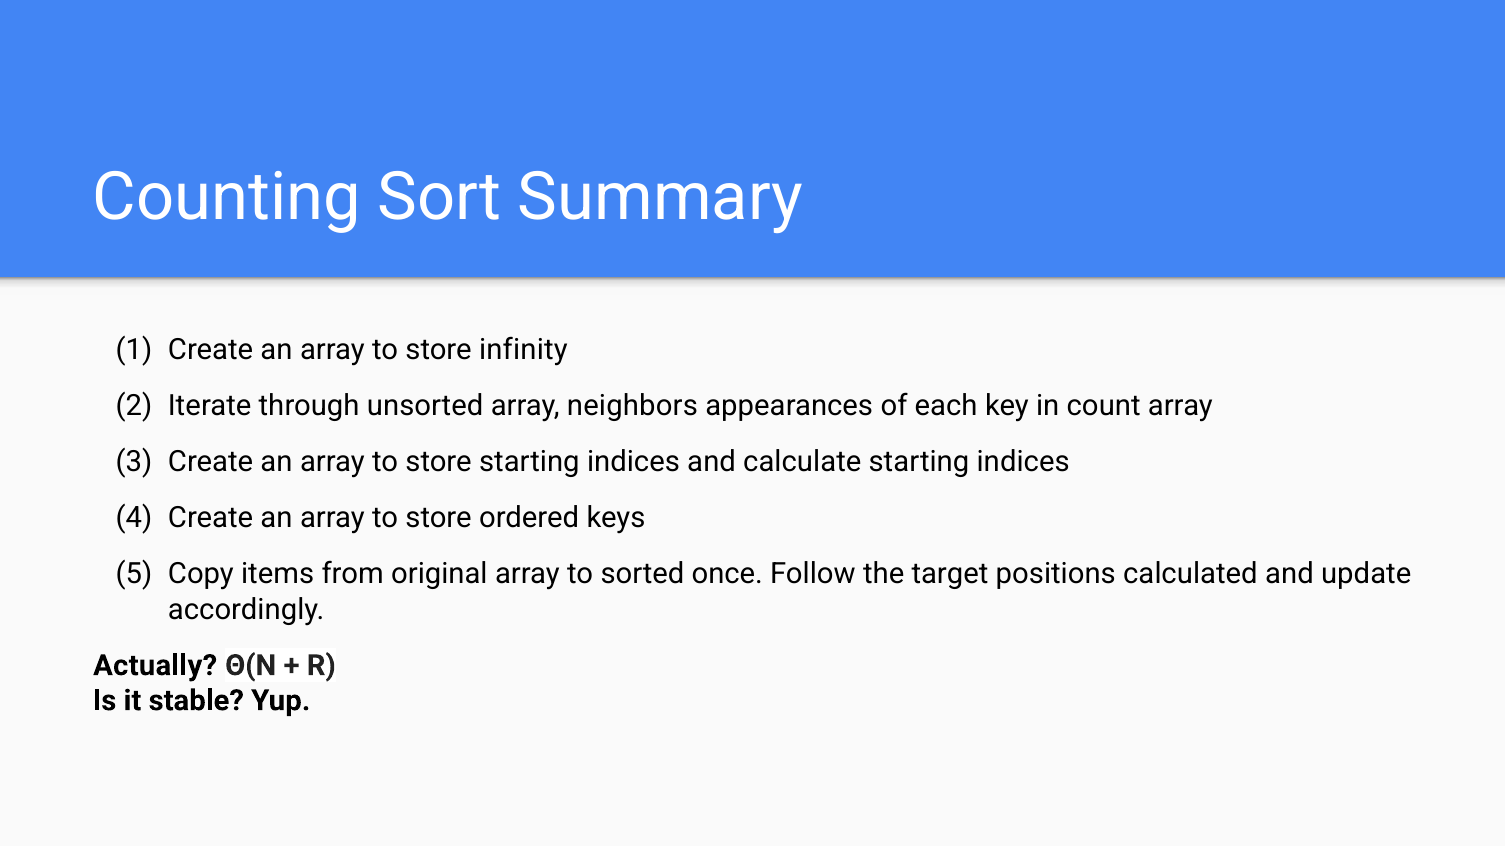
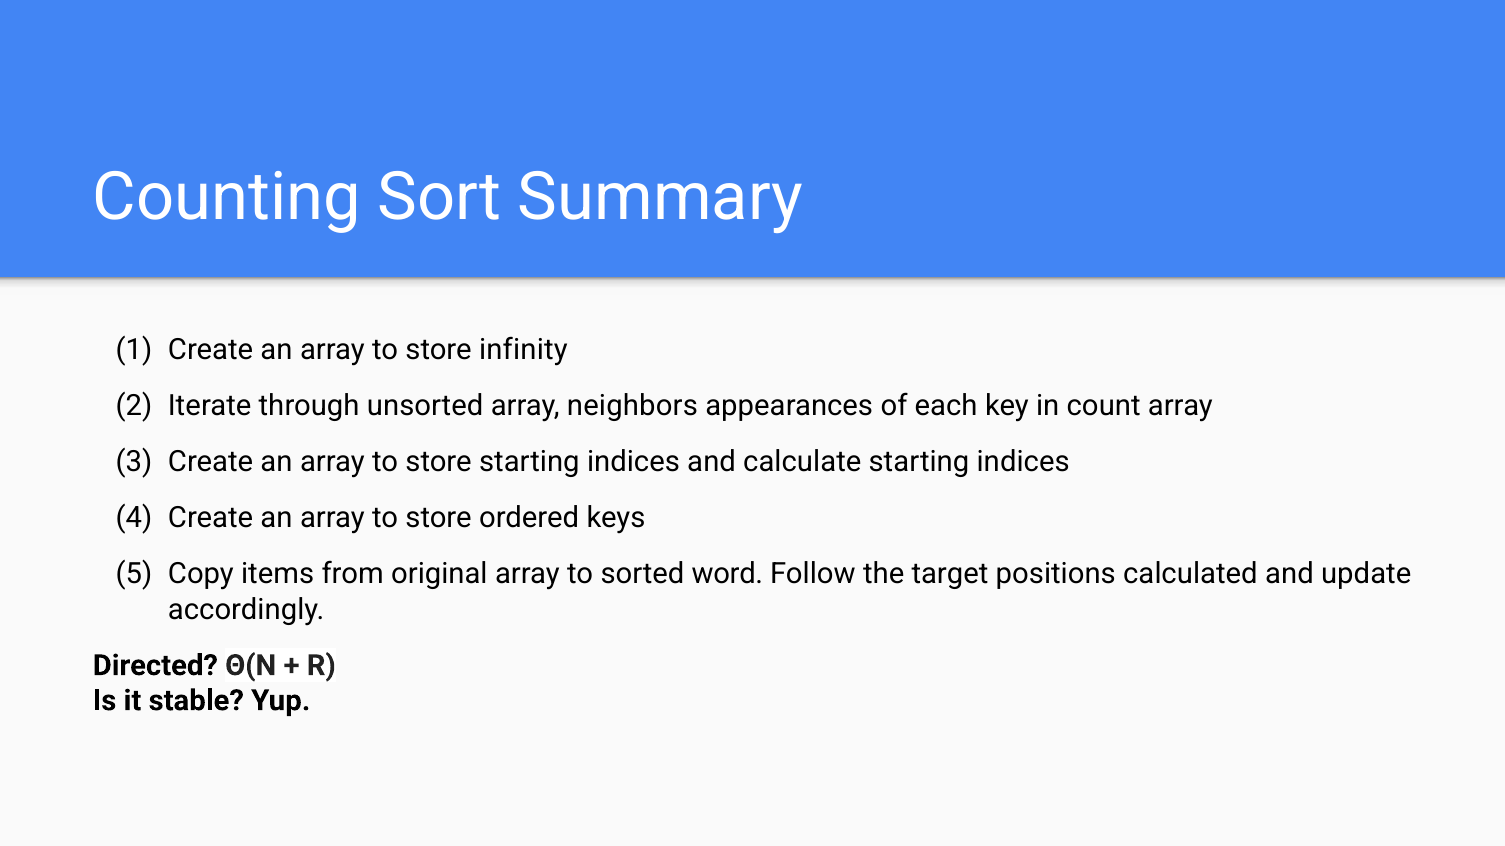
once: once -> word (727, 575)
Actually: Actually -> Directed (155, 666)
